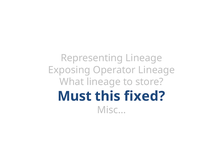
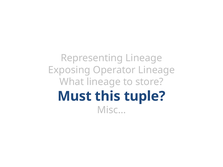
fixed: fixed -> tuple (145, 96)
